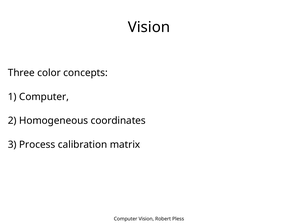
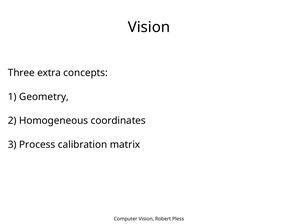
color: color -> extra (49, 73)
1 Computer: Computer -> Geometry (44, 97)
